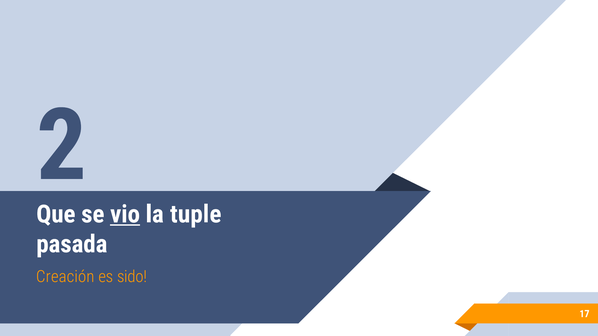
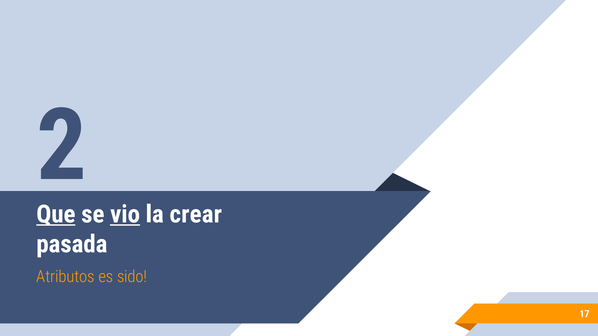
Que underline: none -> present (56, 214)
tuple: tuple -> crear (196, 214)
Creación: Creación -> Atributos (65, 277)
